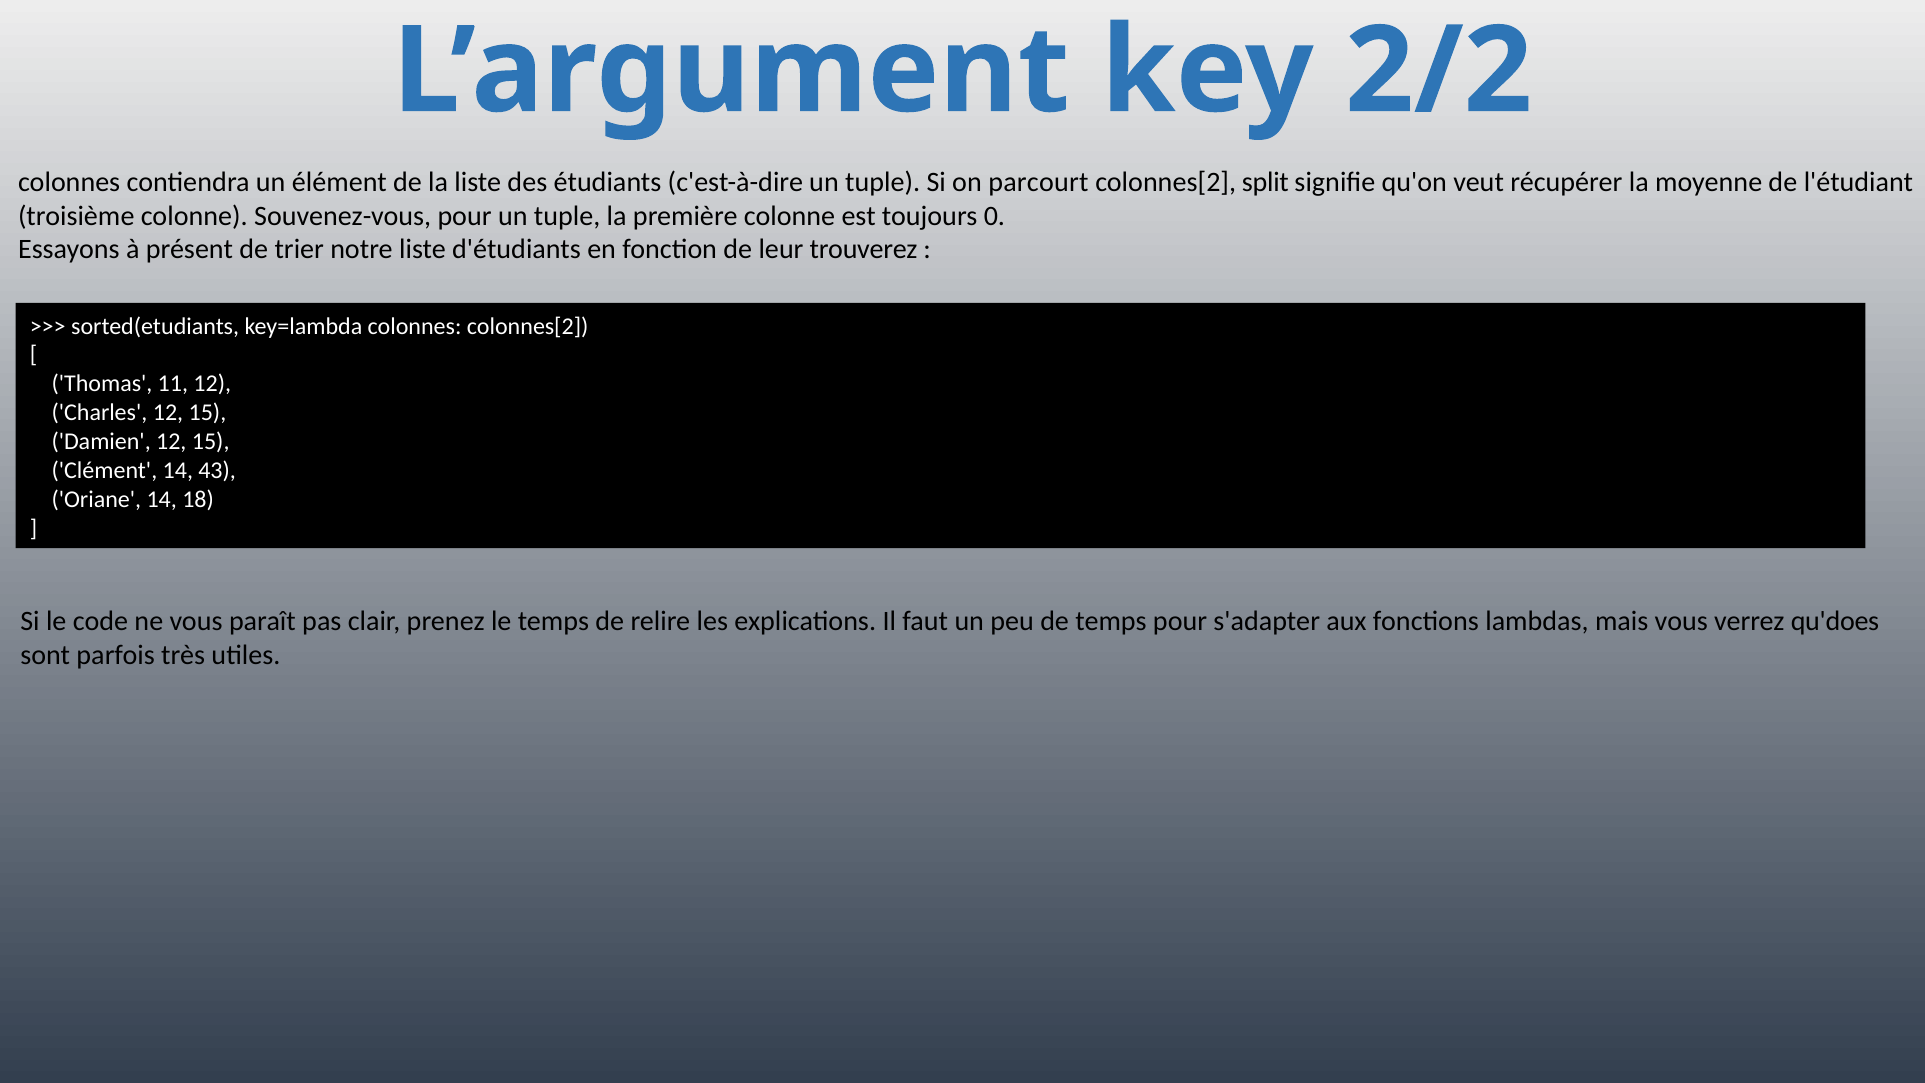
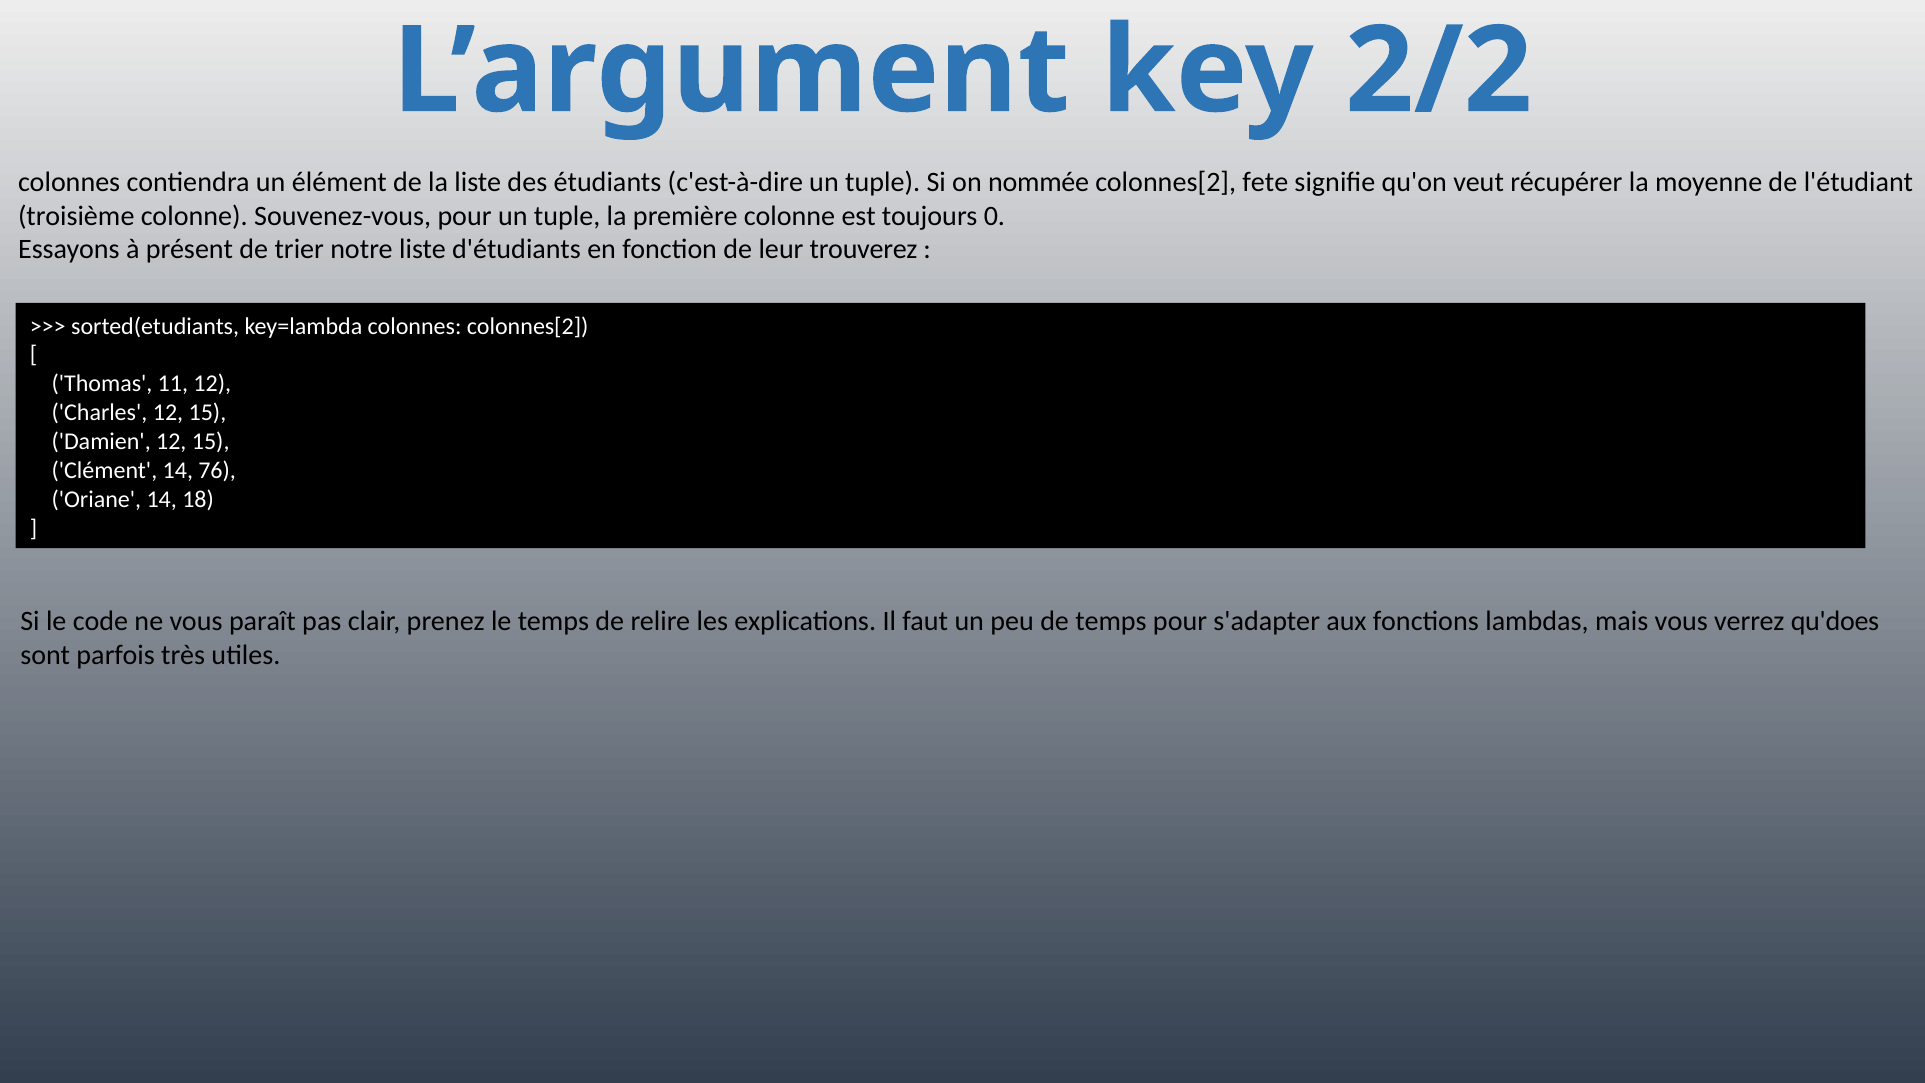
parcourt: parcourt -> nommée (1039, 182)
split: split -> fete (1265, 182)
43: 43 -> 76 (217, 470)
